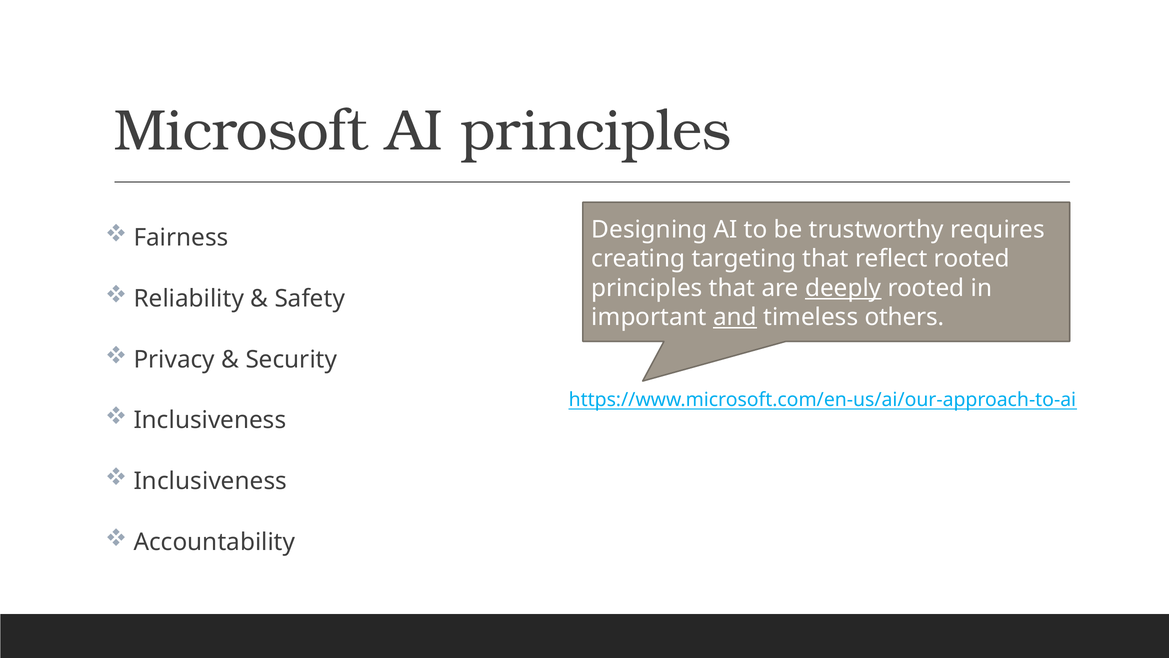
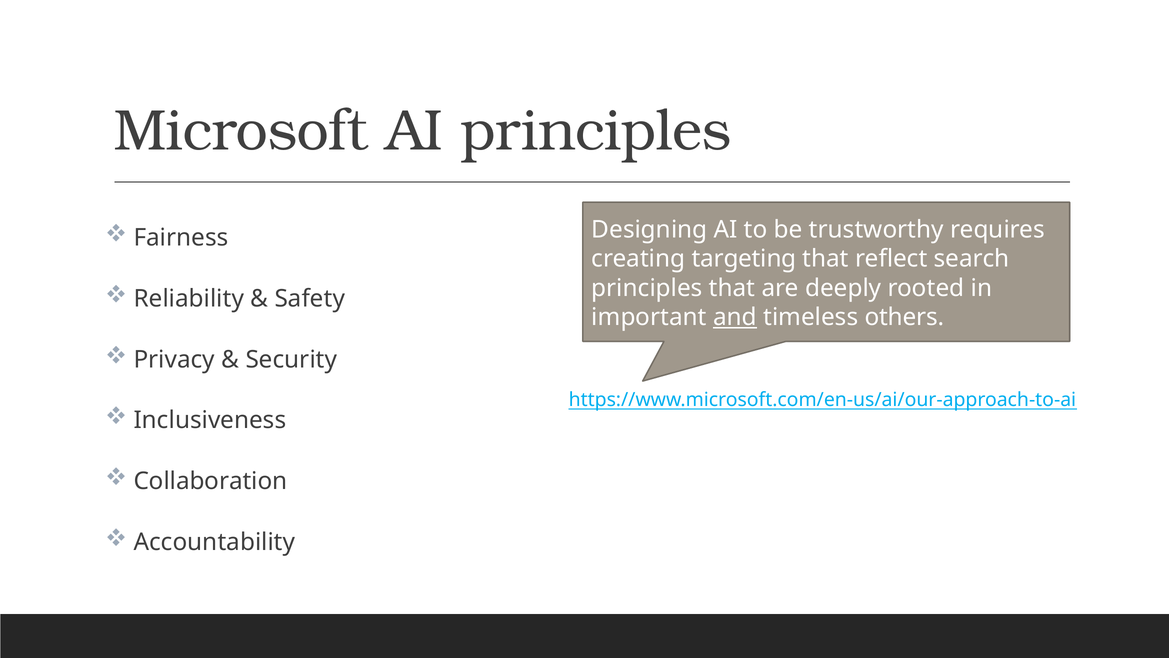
reflect rooted: rooted -> search (972, 259)
deeply underline: present -> none (843, 288)
Inclusiveness: Inclusiveness -> Collaboration (210, 481)
